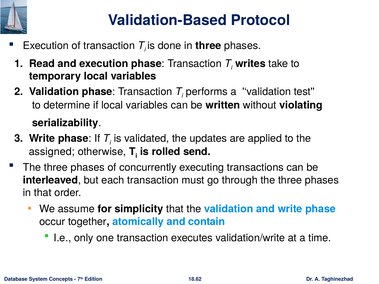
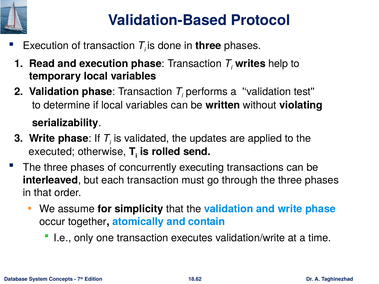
take: take -> help (278, 64)
assigned: assigned -> executed (52, 152)
